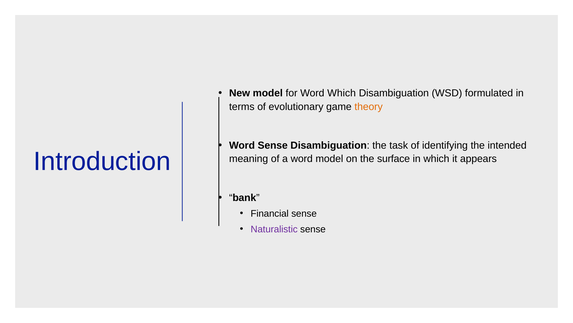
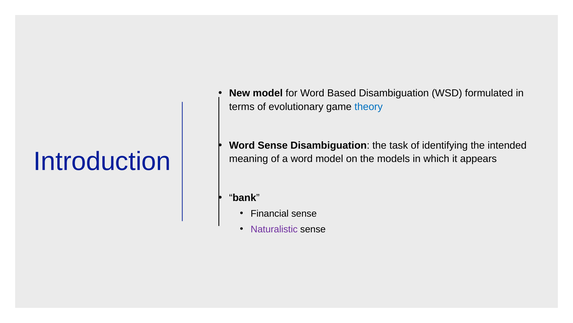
Word Which: Which -> Based (342, 93)
theory colour: orange -> blue (369, 106)
surface: surface -> models (393, 159)
